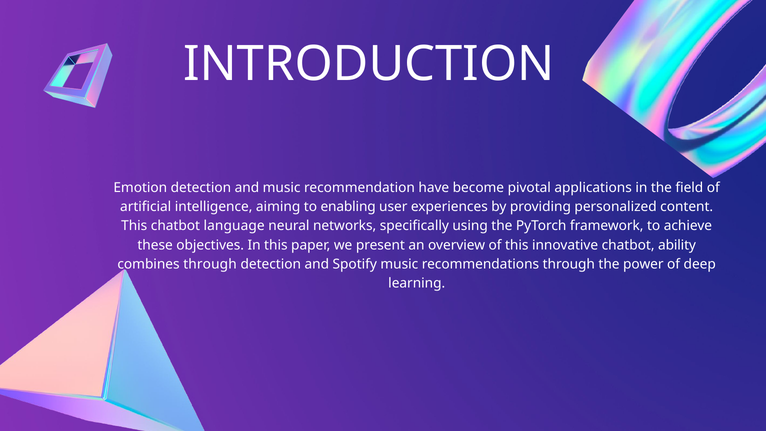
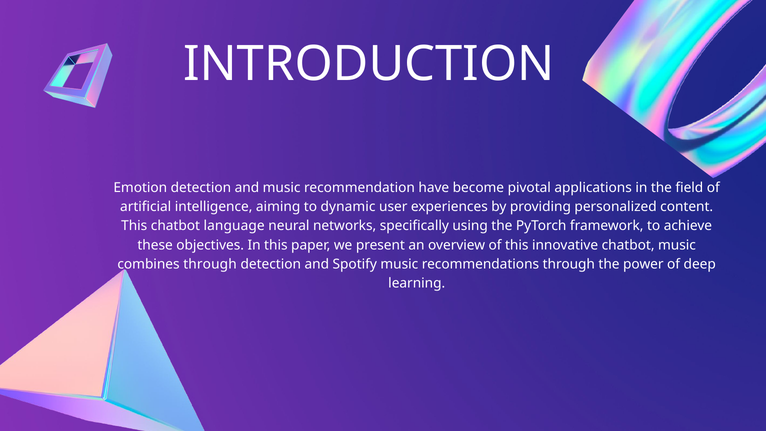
enabling: enabling -> dynamic (348, 207)
chatbot ability: ability -> music (677, 245)
